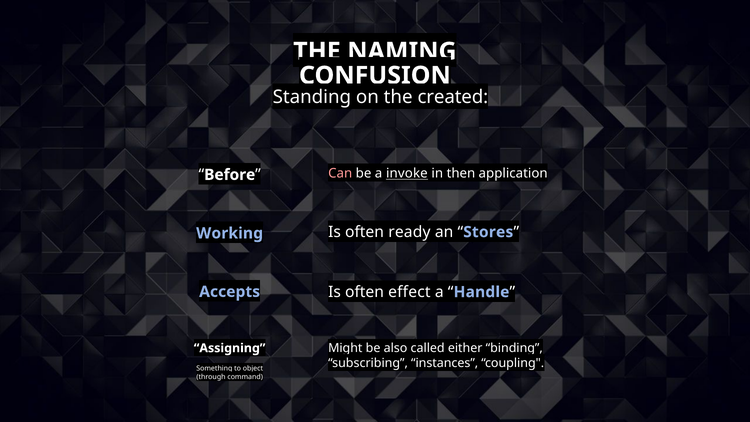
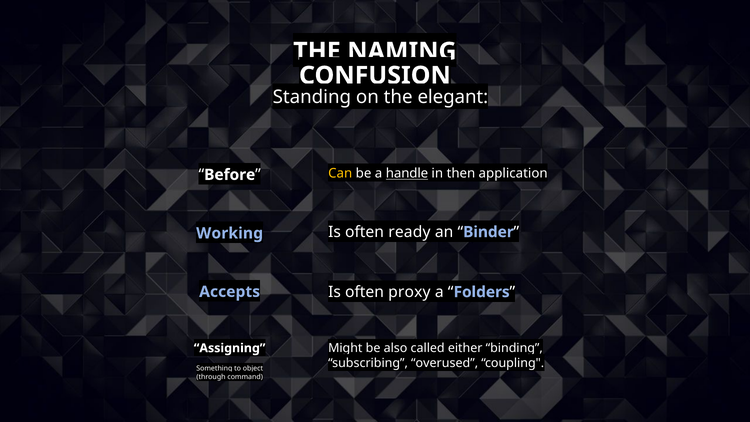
created: created -> elegant (453, 97)
Can colour: pink -> yellow (340, 173)
invoke: invoke -> handle (407, 173)
Stores: Stores -> Binder (488, 232)
effect: effect -> proxy (409, 292)
Handle: Handle -> Folders (482, 292)
instances: instances -> overused (445, 363)
